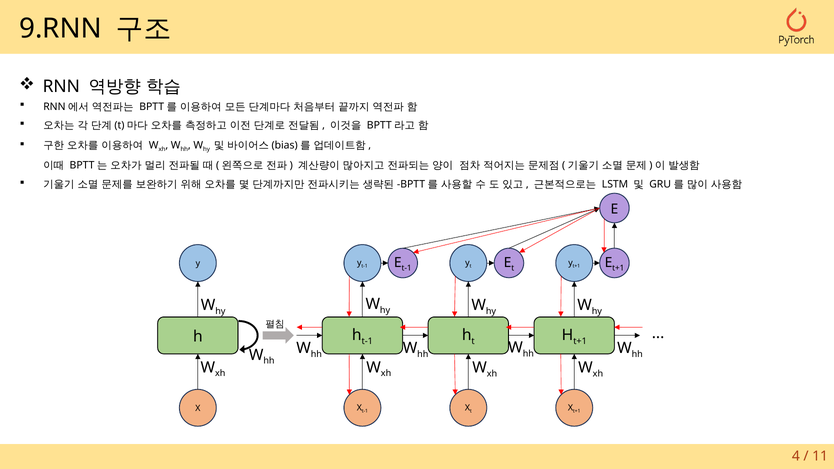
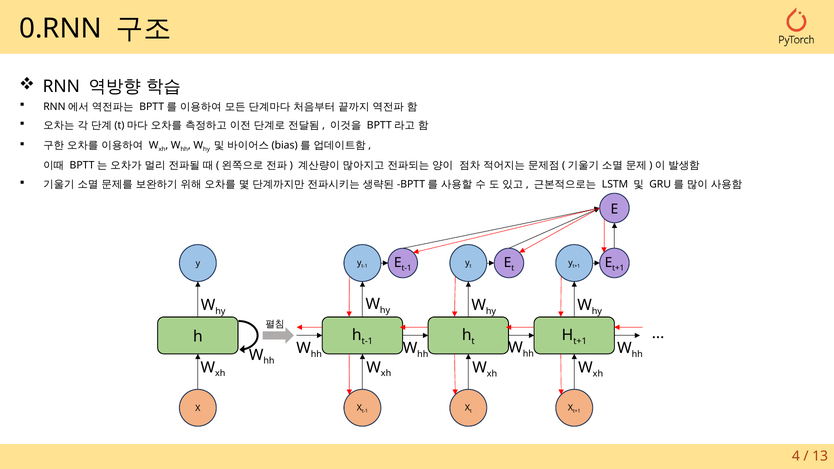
9.RNN: 9.RNN -> 0.RNN (61, 29)
11: 11 -> 13 (820, 456)
